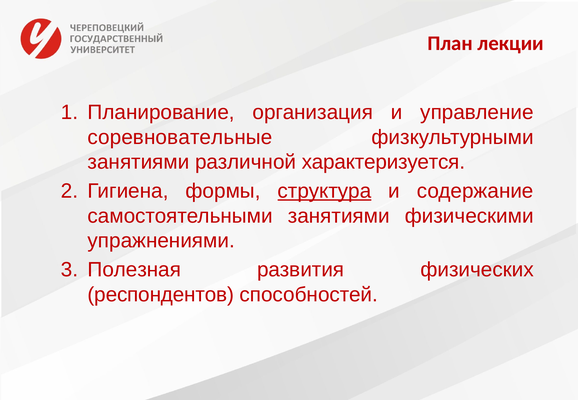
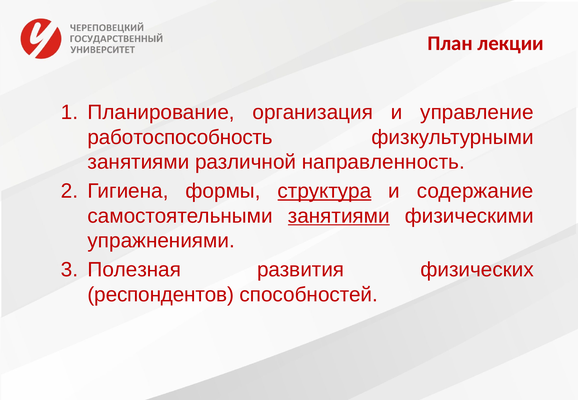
соревновательные: соревновательные -> работоспособность (180, 137)
характеризуется: характеризуется -> направленность (383, 162)
занятиями underline: none -> present (339, 216)
